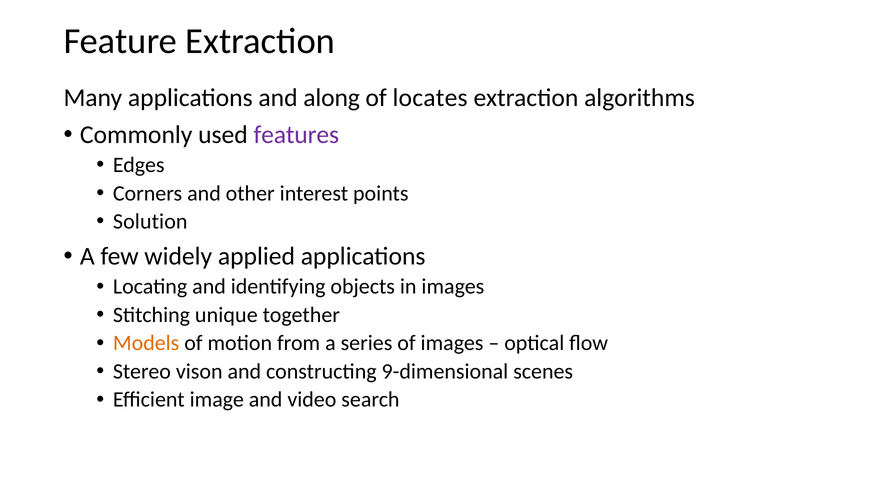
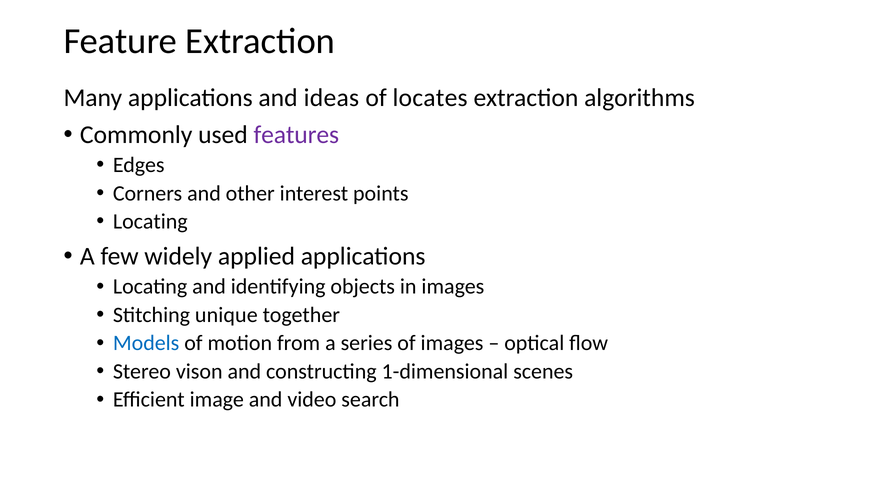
along: along -> ideas (331, 98)
Solution: Solution -> Locating (150, 222)
Models colour: orange -> blue (146, 344)
9-dimensional: 9-dimensional -> 1-dimensional (445, 372)
